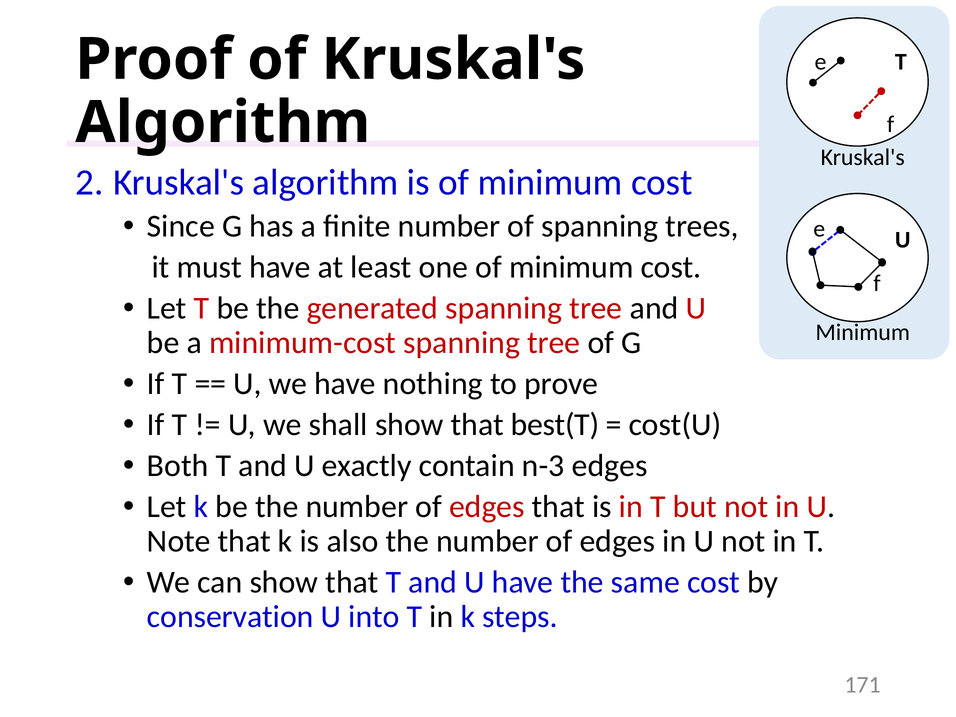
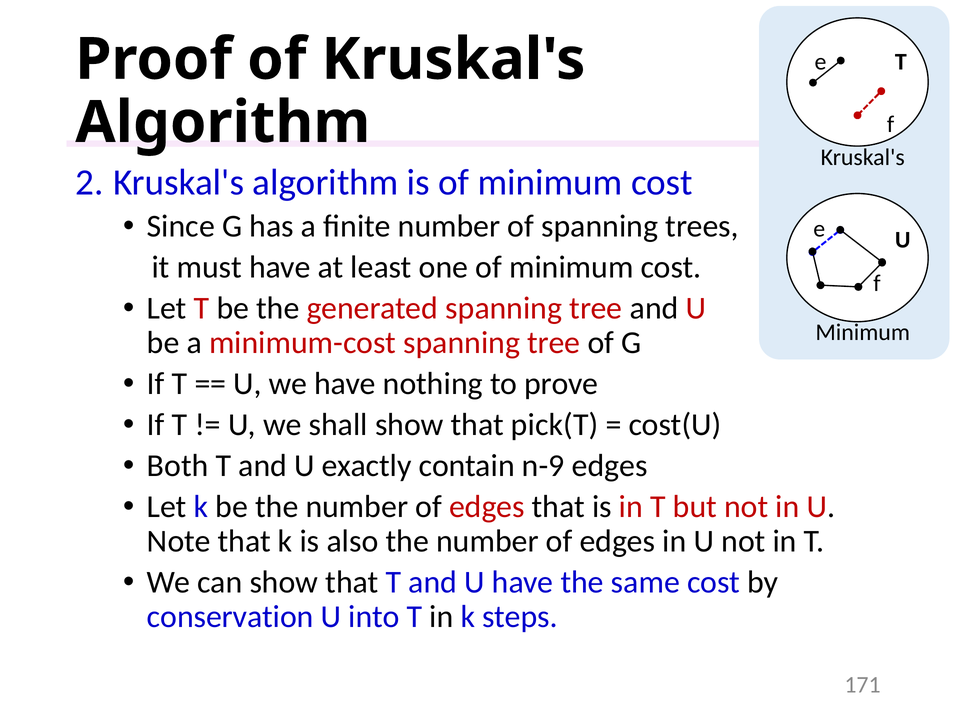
best(T: best(T -> pick(T (555, 425)
n-3: n-3 -> n-9 (543, 466)
